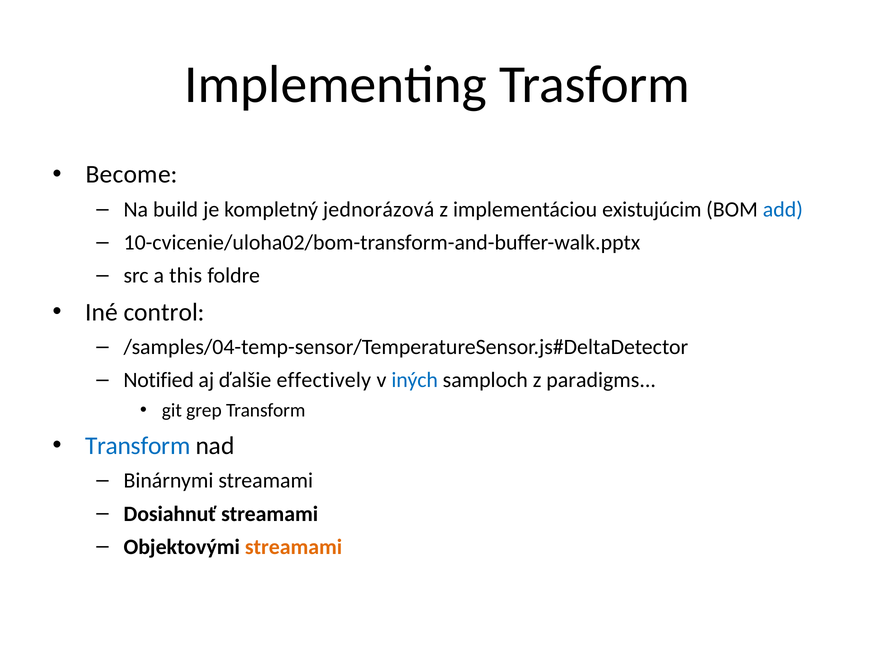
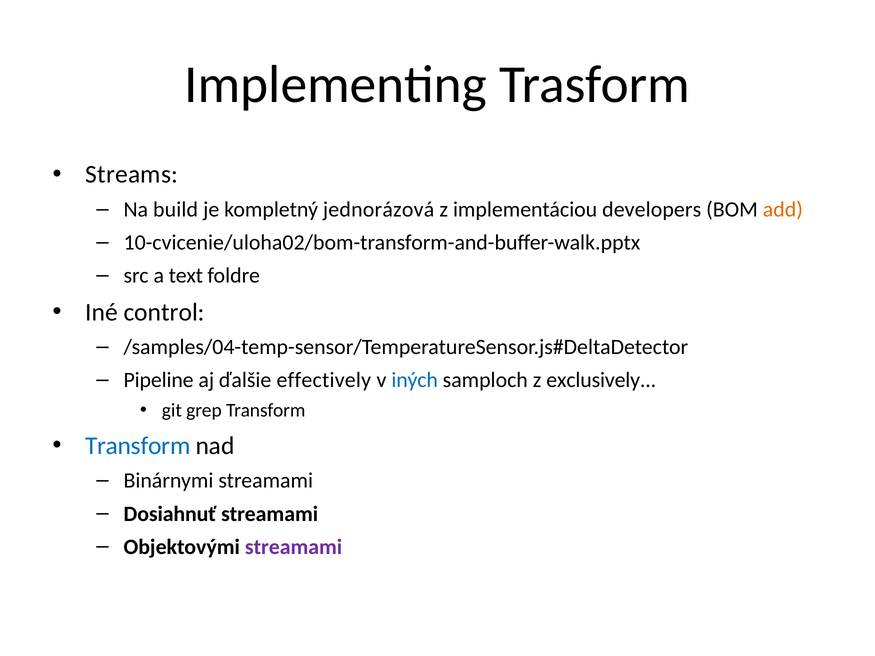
Become: Become -> Streams (132, 175)
existujúcim: existujúcim -> developers (652, 210)
add colour: blue -> orange (783, 210)
this: this -> text (186, 276)
Notified: Notified -> Pipeline (159, 380)
paradigms: paradigms -> exclusively (601, 380)
streamami colour: orange -> purple (294, 547)
